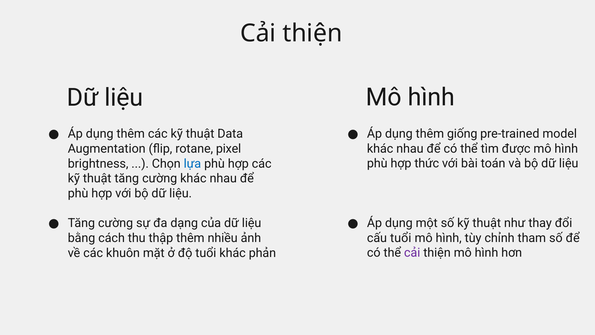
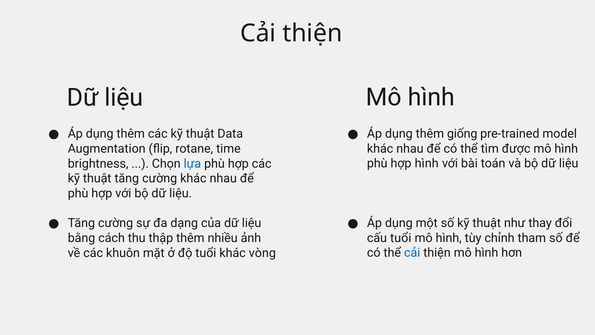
pixel: pixel -> time (228, 149)
hợp thức: thức -> hình (427, 163)
phản: phản -> vòng (262, 253)
cải colour: purple -> blue (412, 253)
